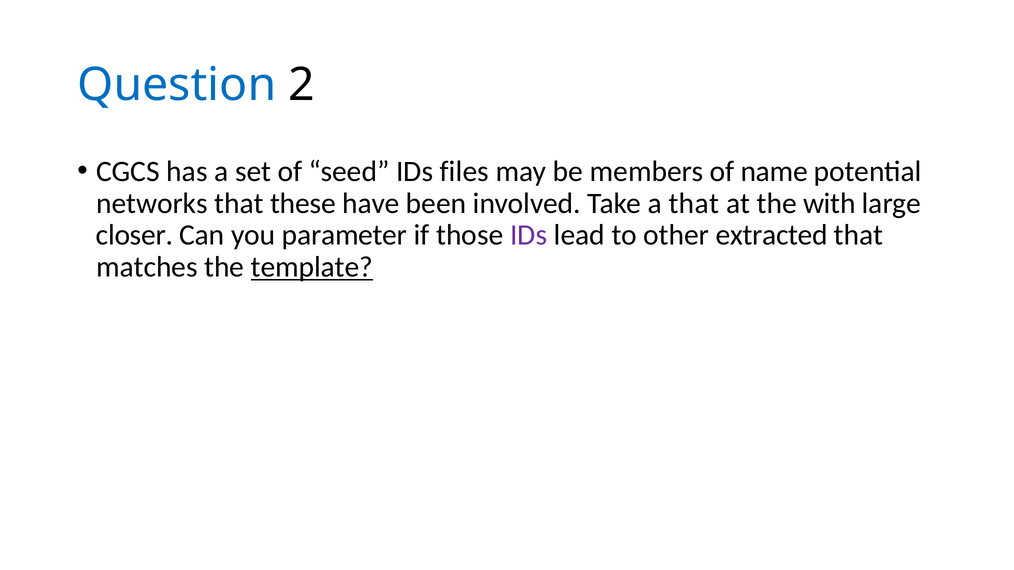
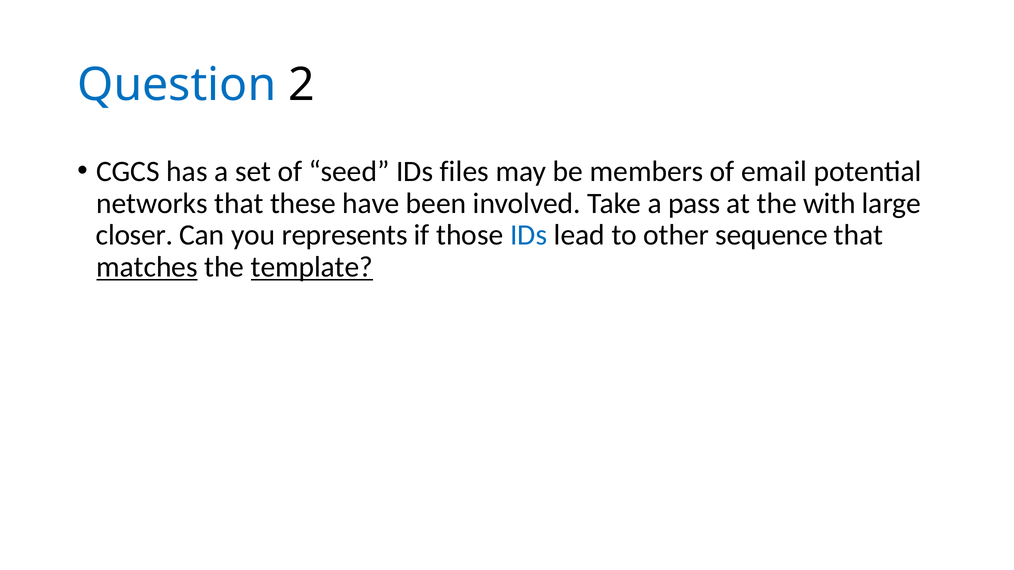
name: name -> email (774, 171)
a that: that -> pass (694, 203)
parameter: parameter -> represents (345, 235)
IDs colour: purple -> blue (529, 235)
extracted: extracted -> sequence (772, 235)
matches underline: none -> present (147, 267)
